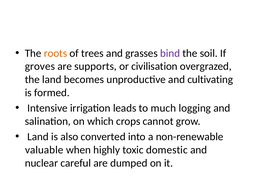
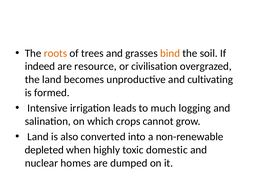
bind colour: purple -> orange (170, 53)
groves: groves -> indeed (40, 66)
supports: supports -> resource (96, 66)
valuable: valuable -> depleted (44, 150)
careful: careful -> homes (76, 163)
